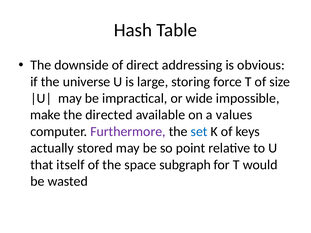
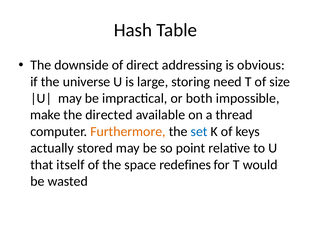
force: force -> need (228, 82)
wide: wide -> both (199, 98)
values: values -> thread (234, 115)
Furthermore colour: purple -> orange (128, 132)
subgraph: subgraph -> redefines (185, 165)
